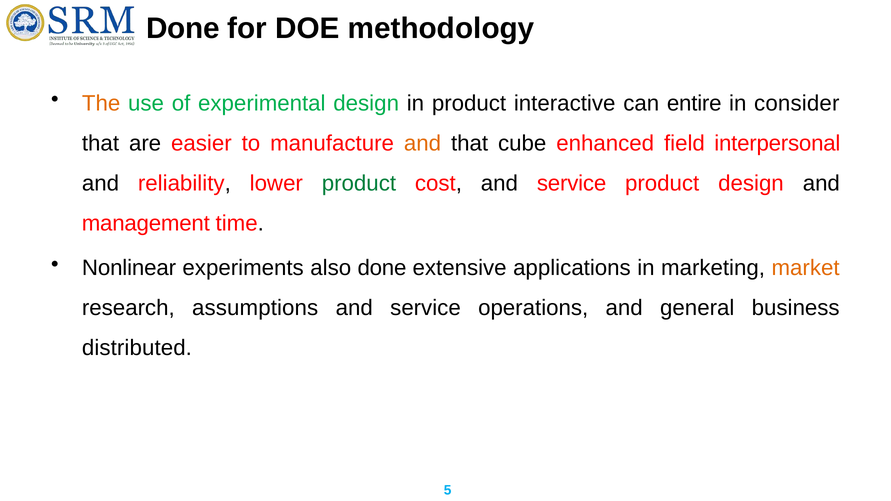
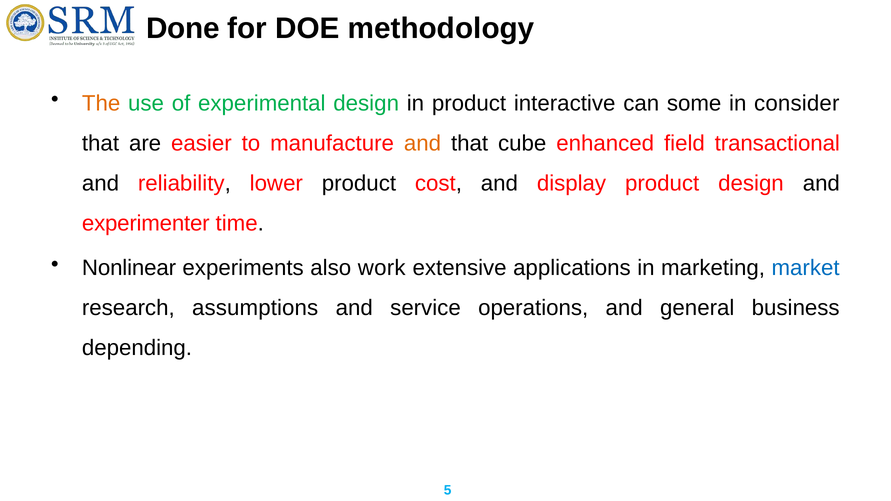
entire: entire -> some (694, 103)
interpersonal: interpersonal -> transactional (777, 143)
product colour: green -> black (359, 183)
cost and service: service -> display (572, 183)
management: management -> experimenter (146, 224)
also done: done -> work (382, 268)
market colour: orange -> blue (806, 268)
distributed: distributed -> depending (137, 348)
